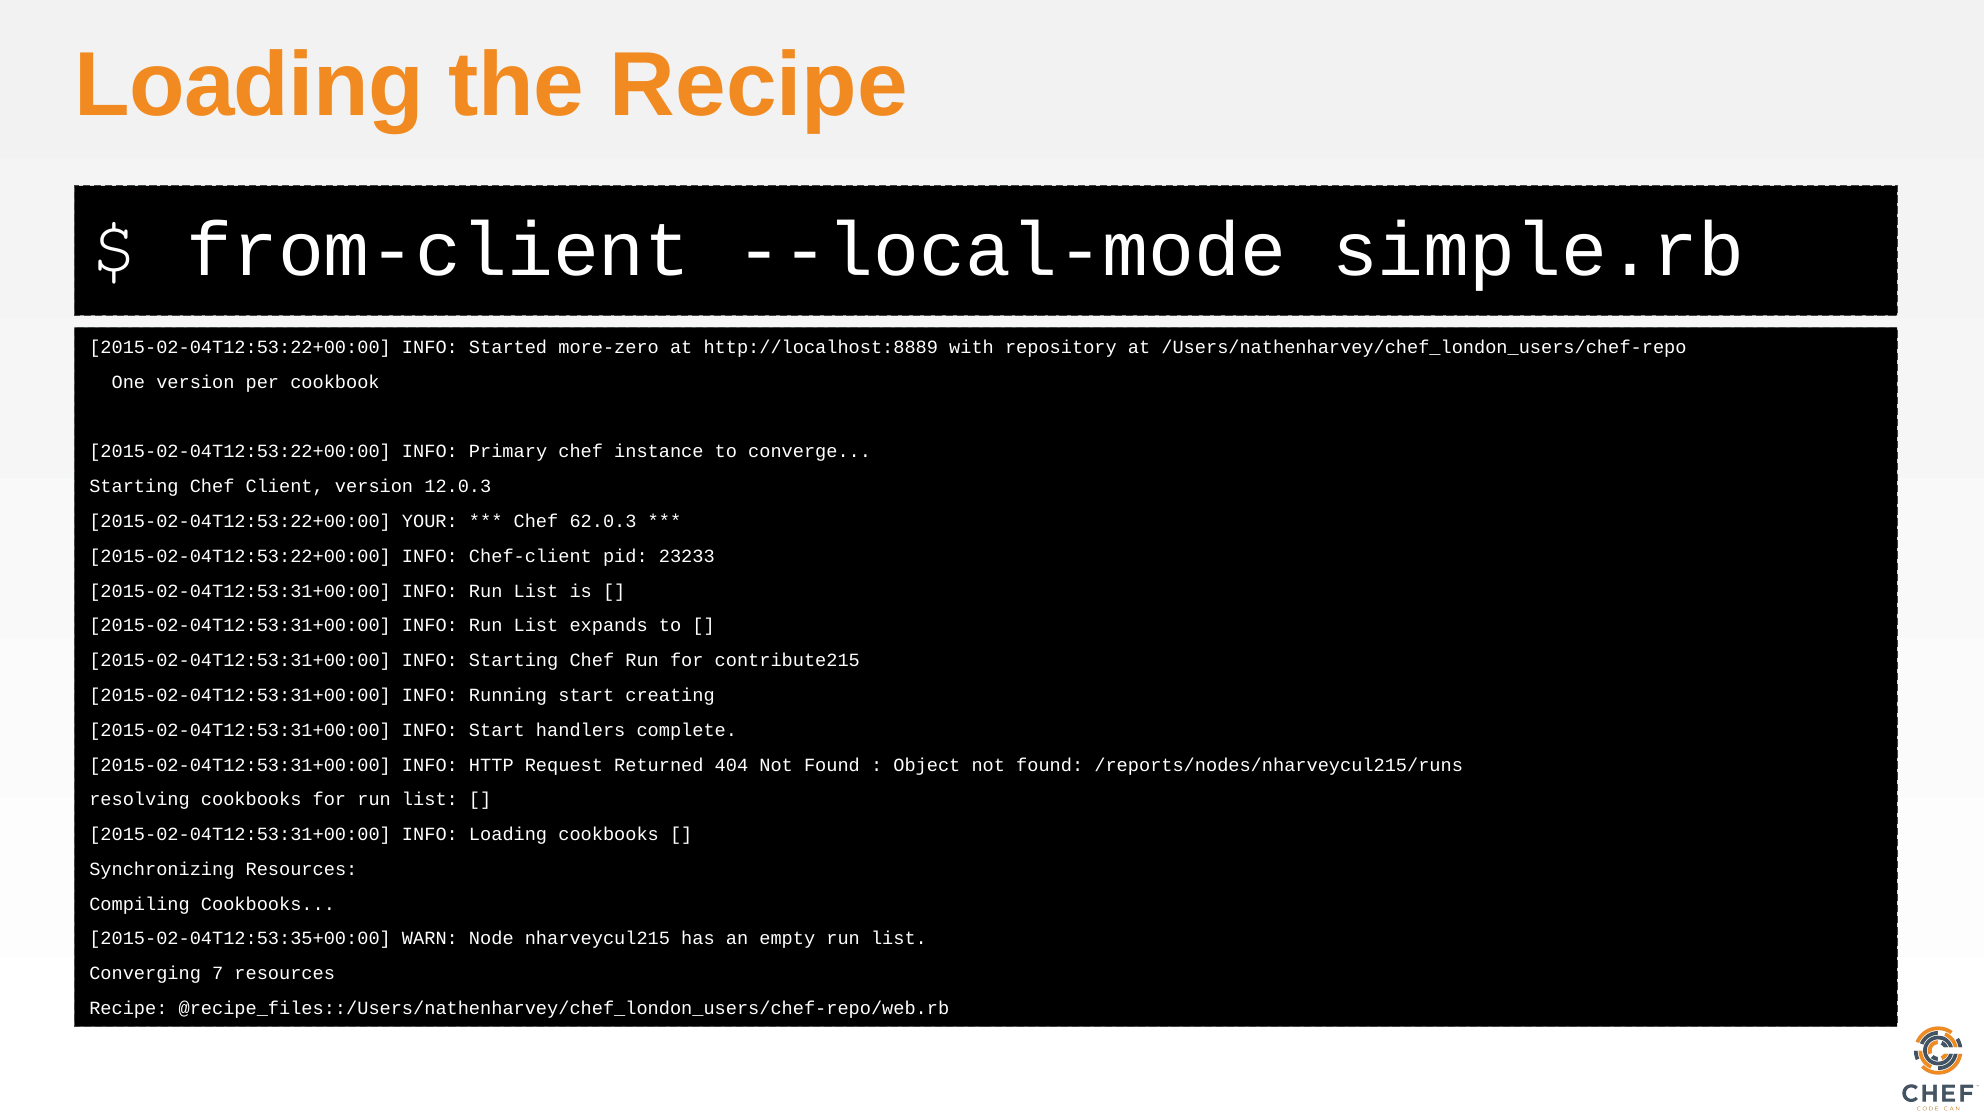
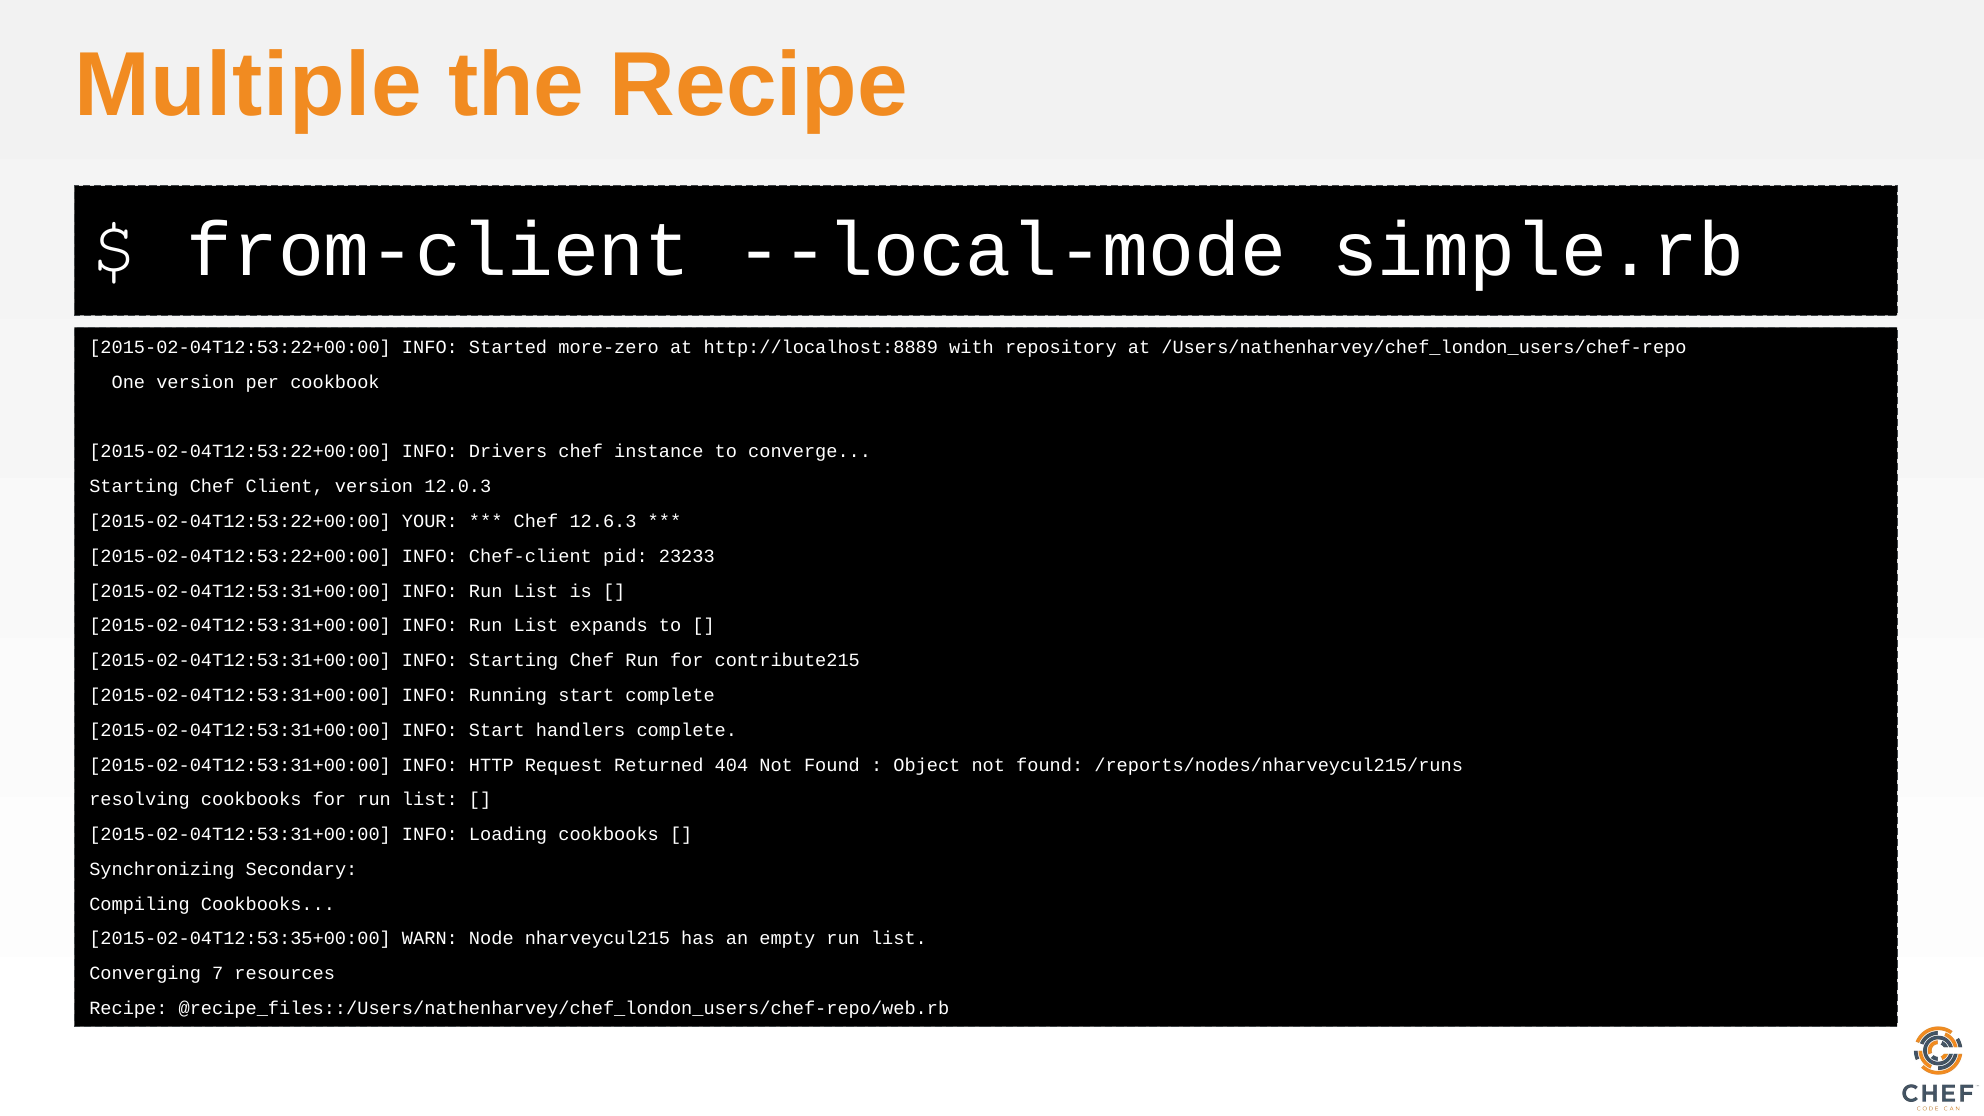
Loading: Loading -> Multiple (248, 86)
Primary: Primary -> Drivers (508, 452)
62.0.3: 62.0.3 -> 12.6.3 (603, 521)
start creating: creating -> complete (670, 695)
Synchronizing Resources: Resources -> Secondary (301, 869)
